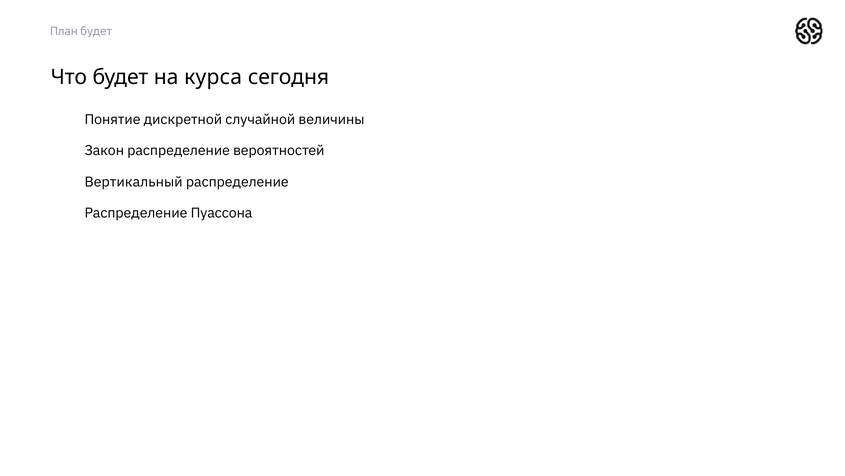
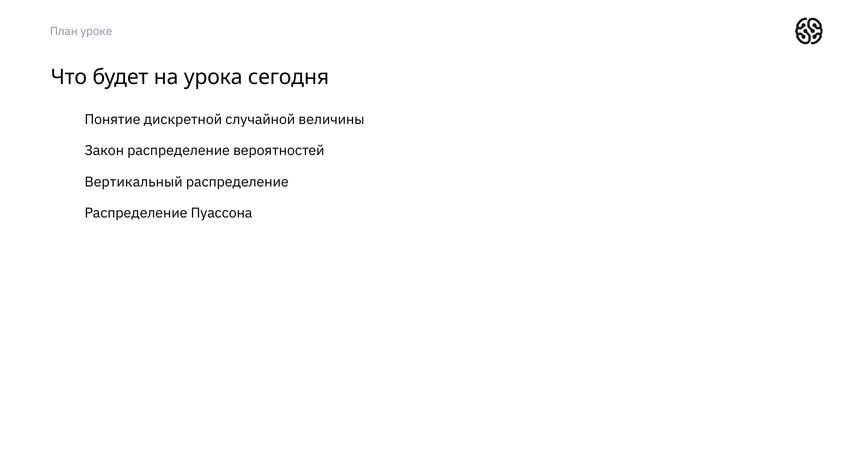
План будет: будет -> уроке (96, 31)
курса: курса -> урока (213, 77)
